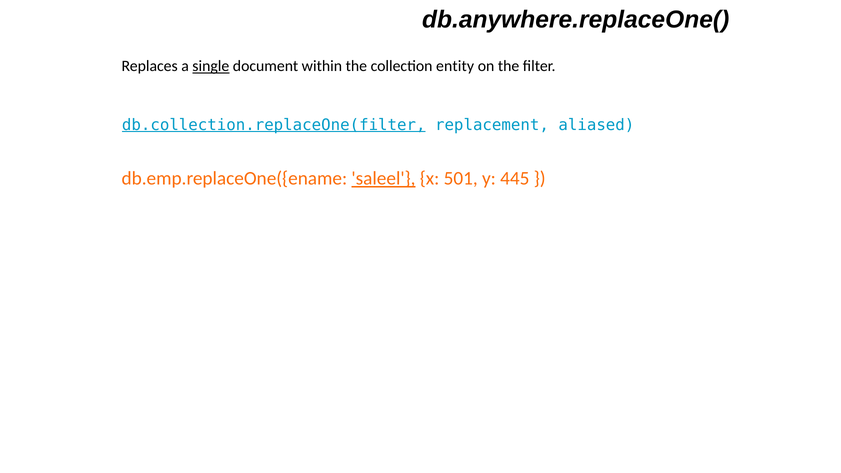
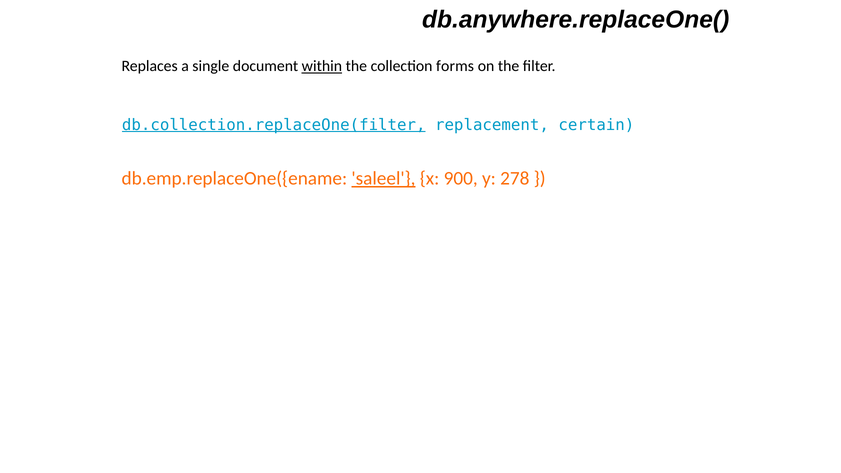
single underline: present -> none (211, 66)
within underline: none -> present (322, 66)
entity: entity -> forms (455, 66)
aliased: aliased -> certain (596, 125)
501: 501 -> 900 (461, 178)
445: 445 -> 278 (515, 178)
